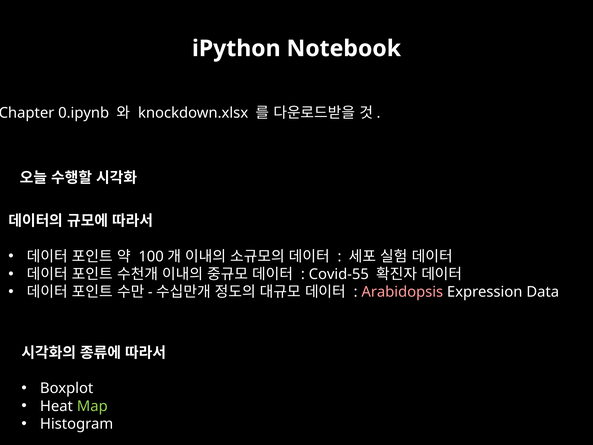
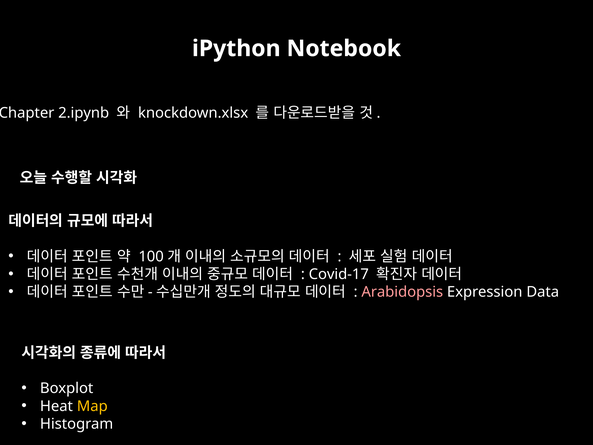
0.ipynb: 0.ipynb -> 2.ipynb (84, 113)
Covid-55: Covid-55 -> Covid-17 (339, 274)
Map colour: light green -> yellow (92, 406)
